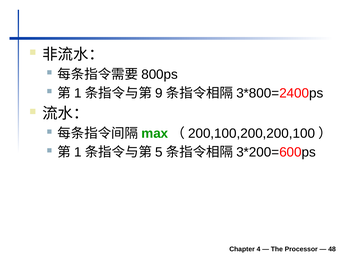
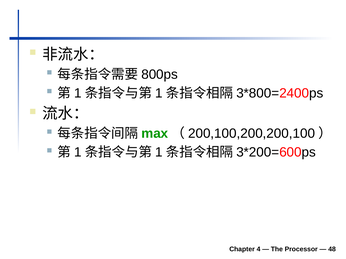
9: 9 -> 1 (159, 93)
5: 5 -> 1 (159, 153)
